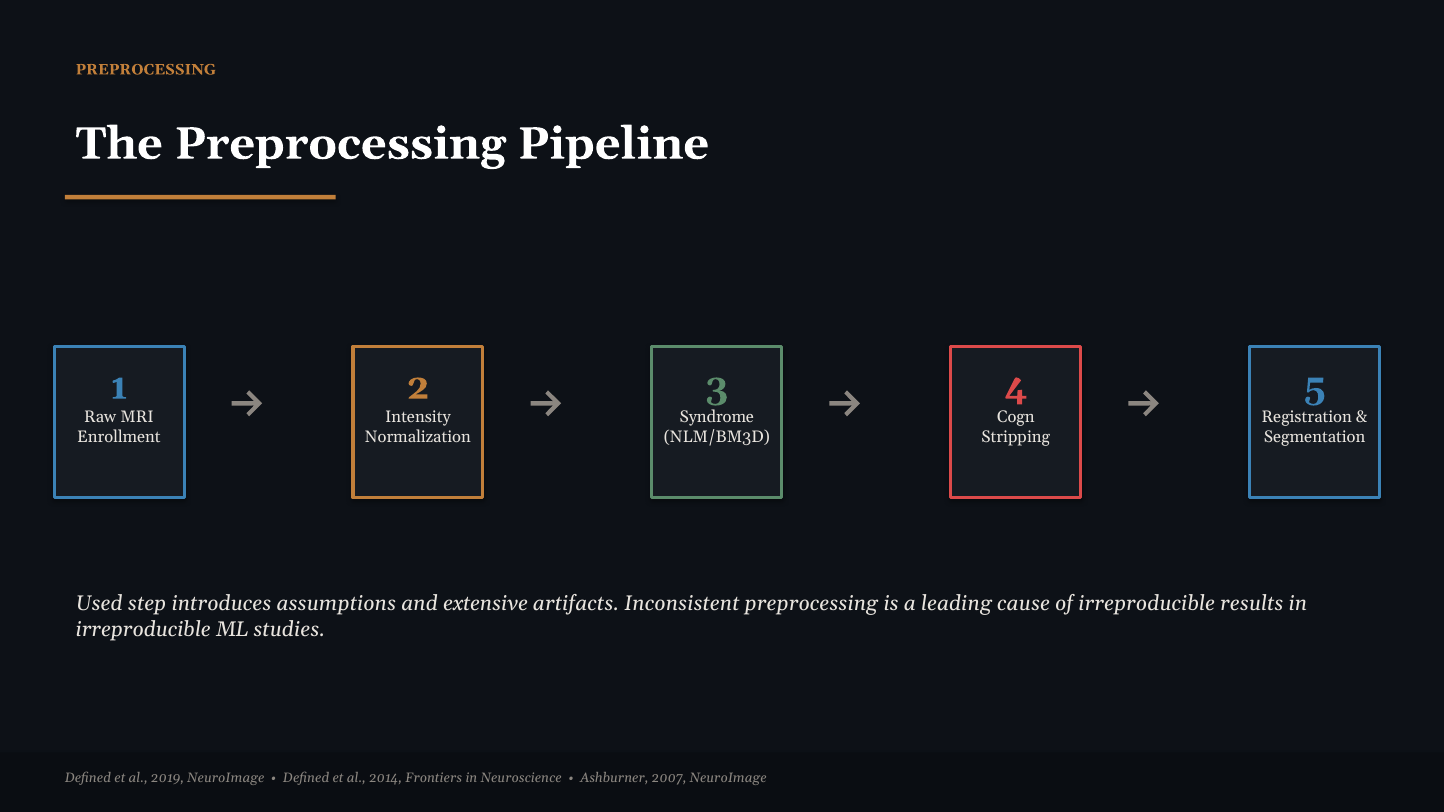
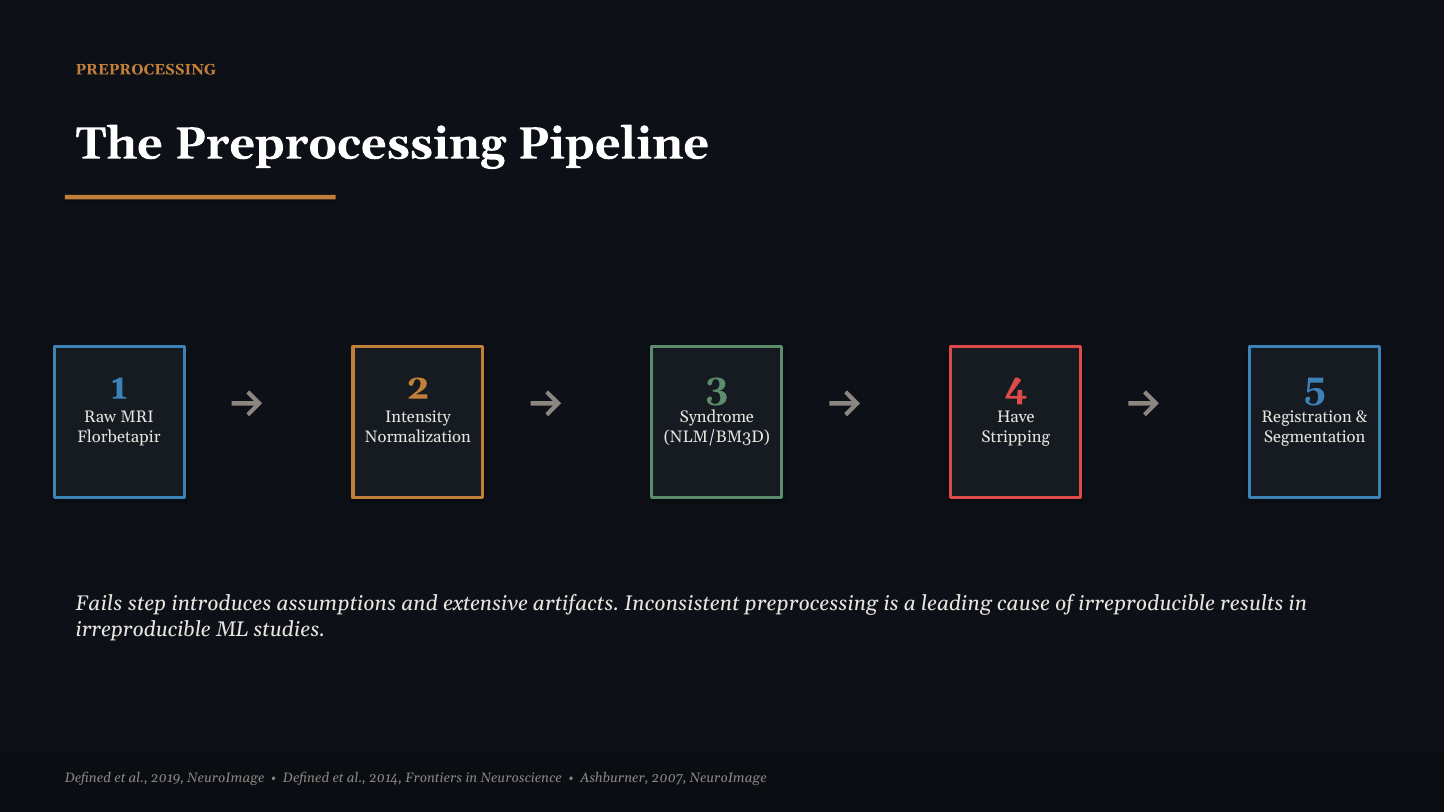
Cogn: Cogn -> Have (1016, 417)
Enrollment: Enrollment -> Florbetapir (119, 437)
Used: Used -> Fails (99, 604)
